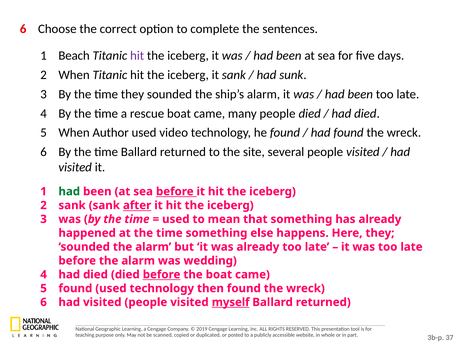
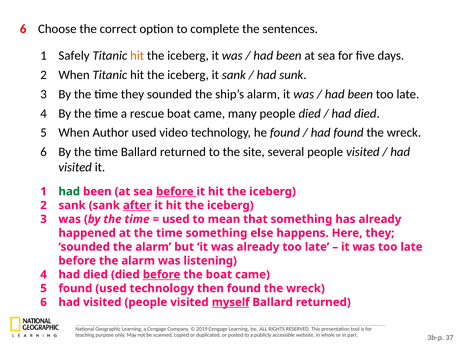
Beach: Beach -> Safely (74, 56)
hit colour: purple -> orange (137, 56)
wedding: wedding -> listening (210, 261)
